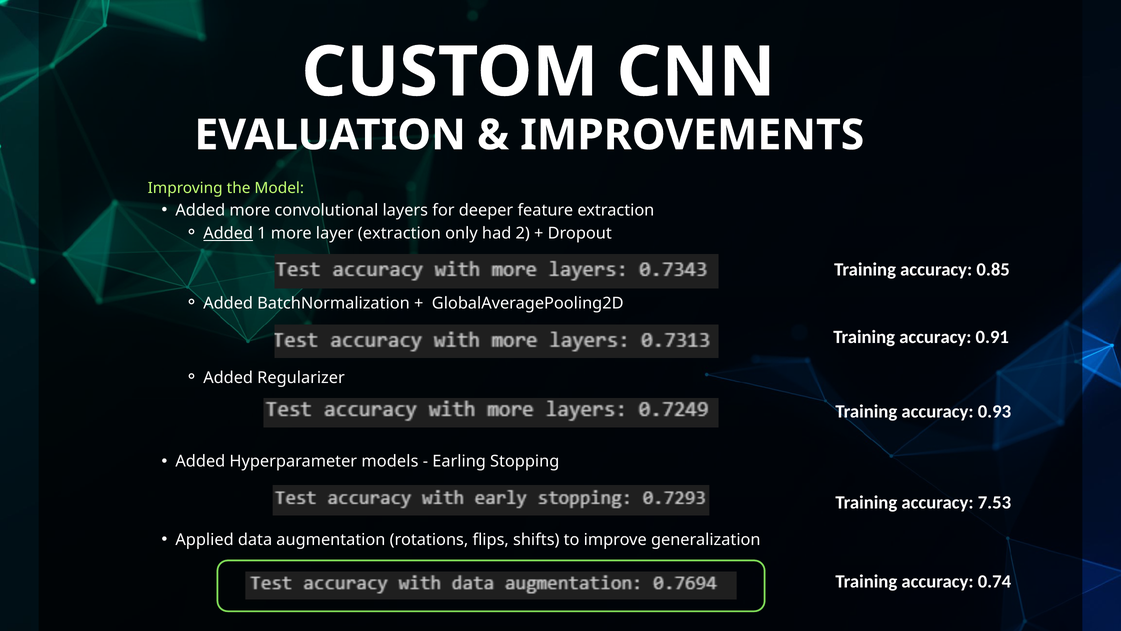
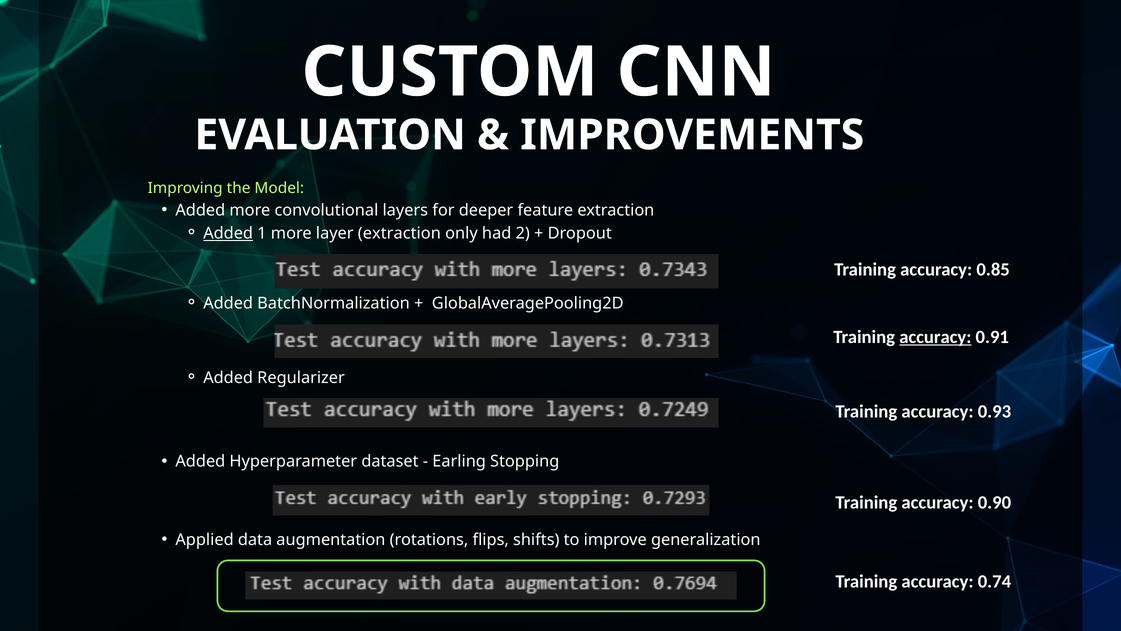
accuracy underline: none -> present (935, 337)
models: models -> dataset (390, 461)
7.53: 7.53 -> 0.90 (994, 502)
